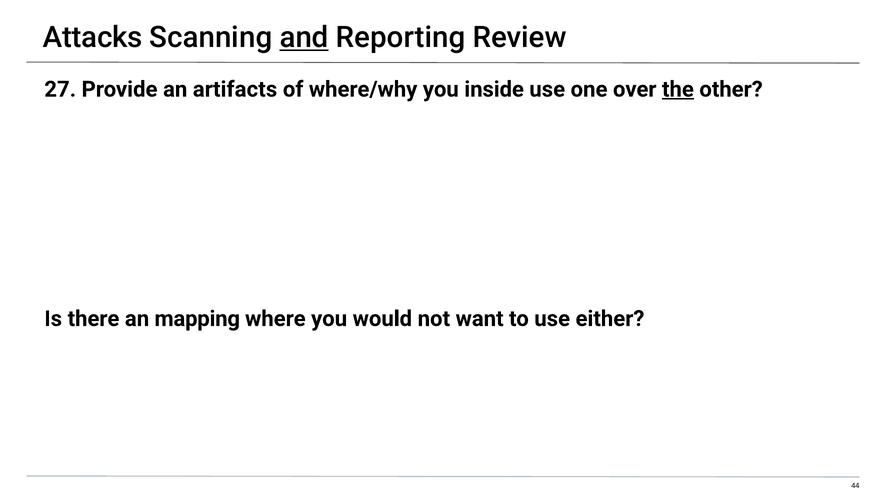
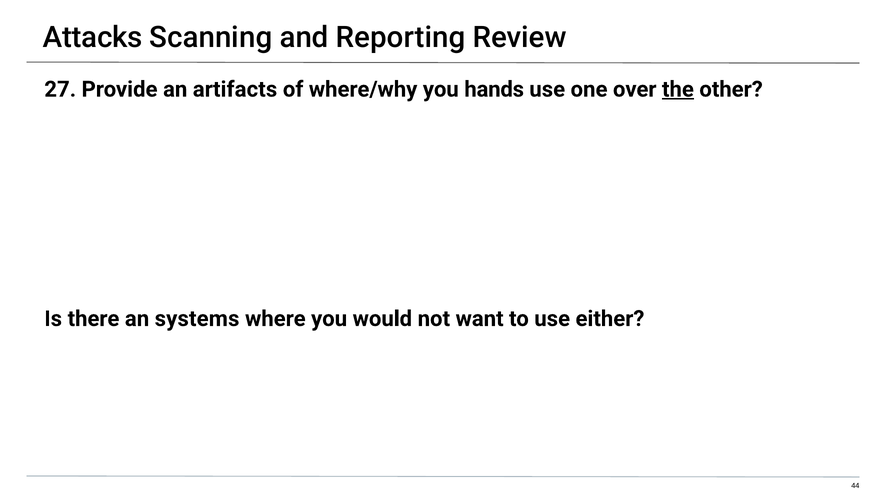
and underline: present -> none (304, 38)
inside: inside -> hands (494, 89)
mapping: mapping -> systems (197, 318)
